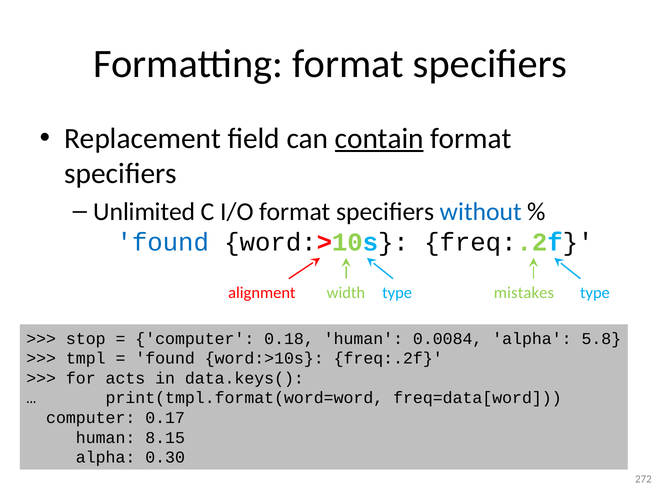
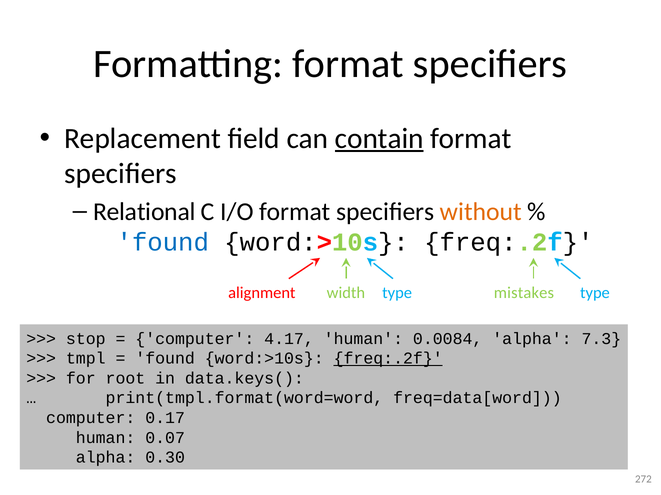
Unlimited: Unlimited -> Relational (144, 212)
without colour: blue -> orange (481, 212)
0.18: 0.18 -> 4.17 (289, 339)
5.8: 5.8 -> 7.3 (601, 339)
freq:.2f underline: none -> present (388, 359)
acts: acts -> root (125, 379)
8.15: 8.15 -> 0.07 (165, 438)
